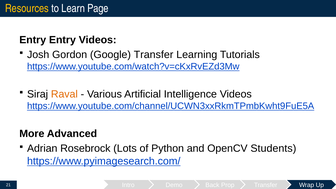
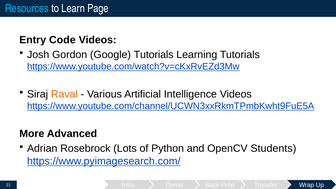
Resources colour: yellow -> light blue (27, 8)
Entry Entry: Entry -> Code (62, 40)
Google Transfer: Transfer -> Tutorials (154, 55)
